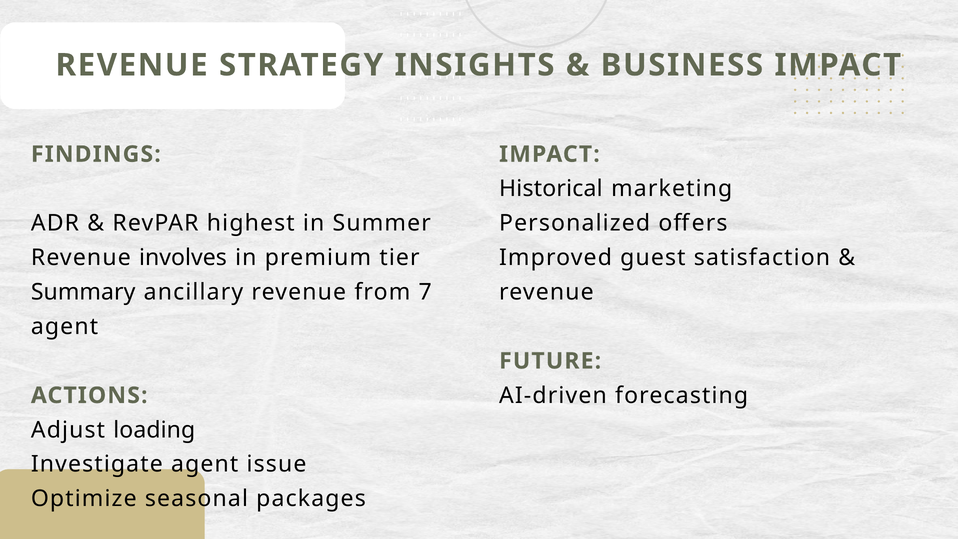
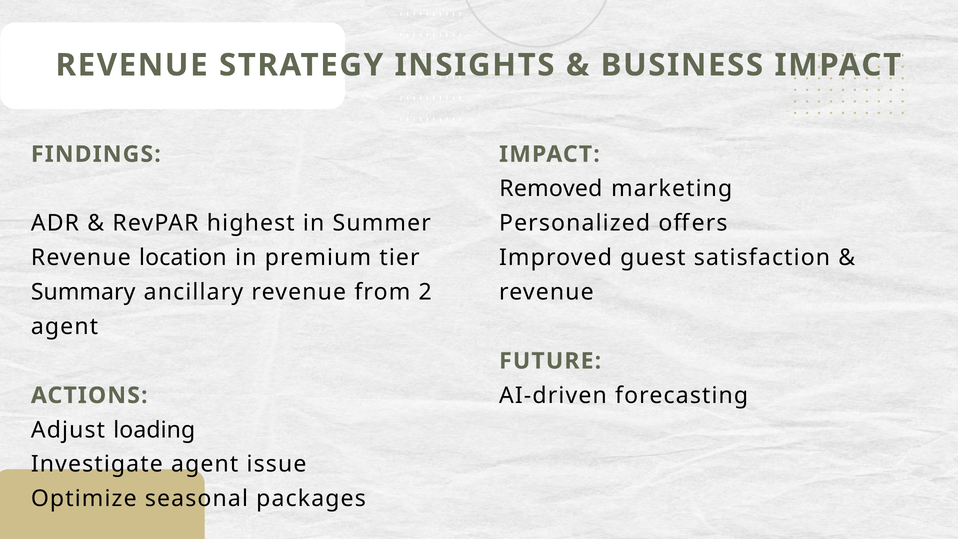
Historical: Historical -> Removed (551, 189)
involves: involves -> location (183, 258)
7: 7 -> 2 (425, 292)
